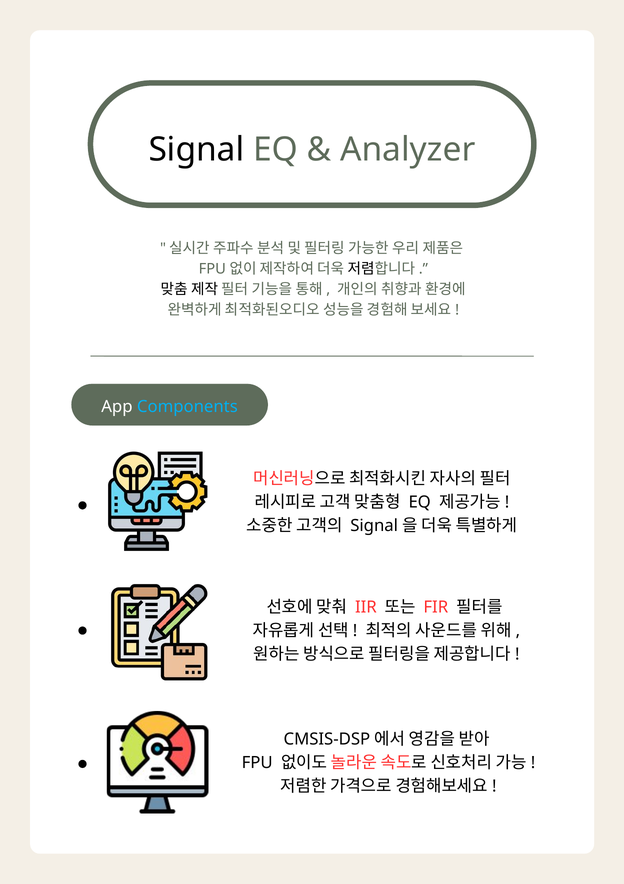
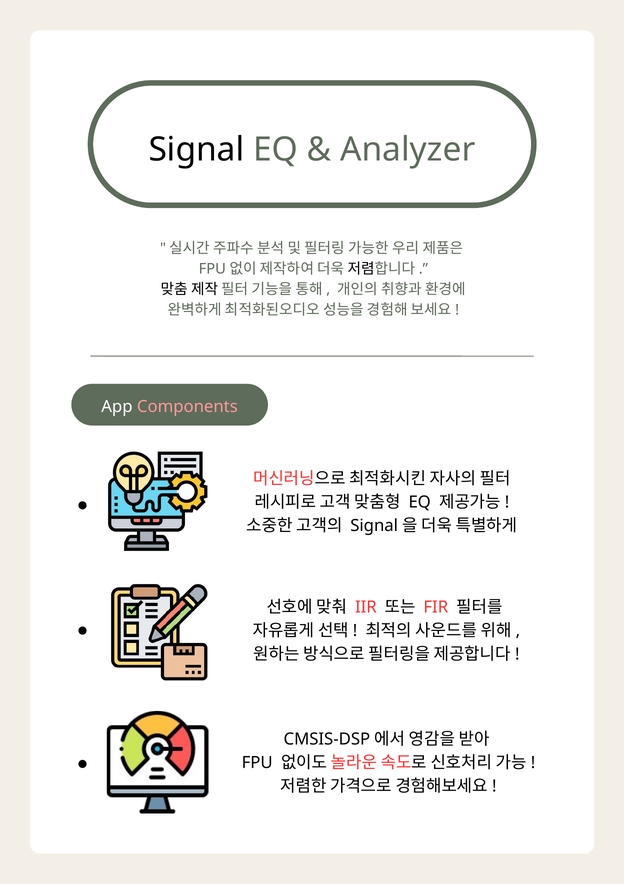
Components colour: light blue -> pink (187, 406)
